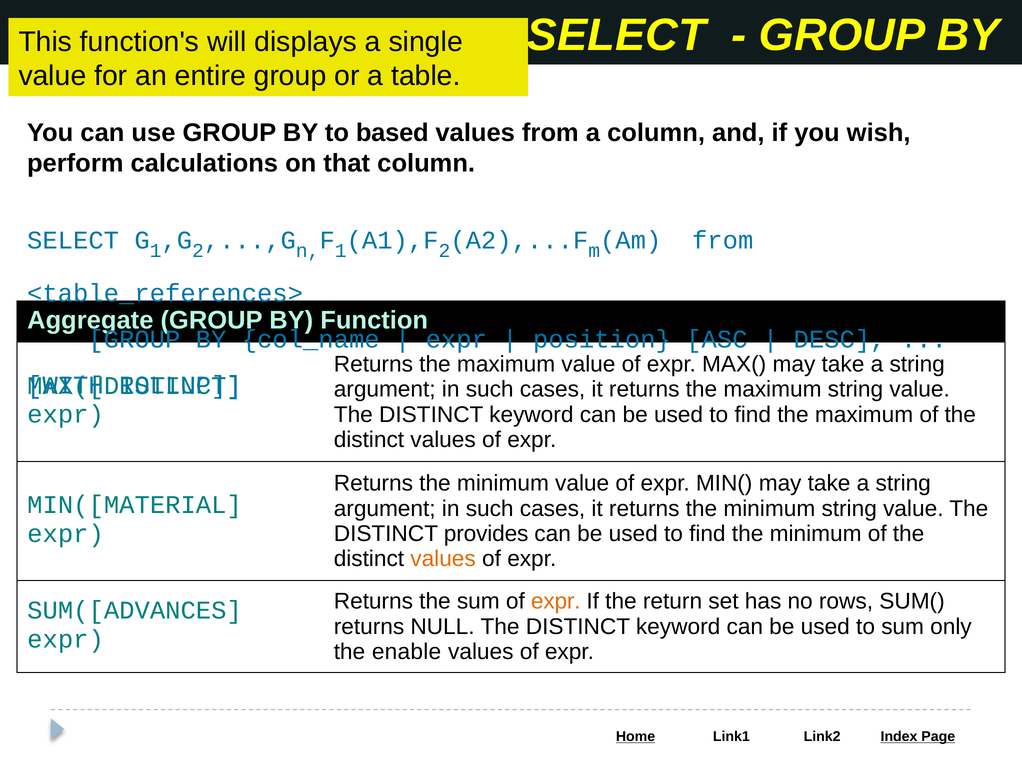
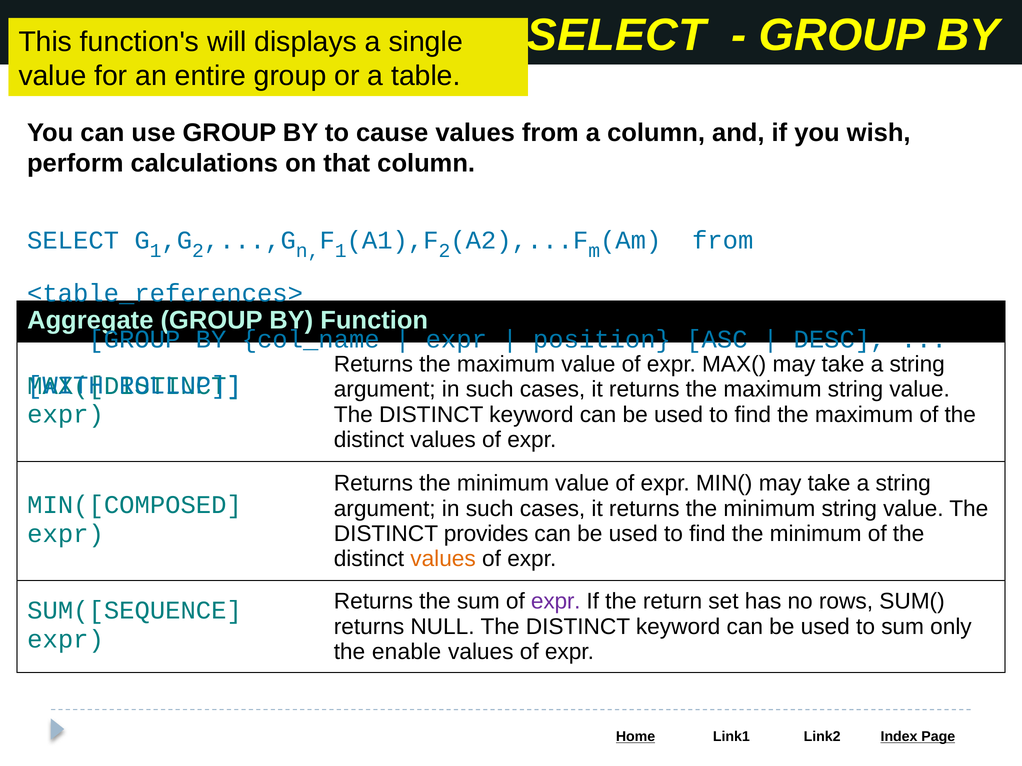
based: based -> cause (392, 133)
MIN([MATERIAL: MIN([MATERIAL -> MIN([COMPOSED (135, 505)
expr colour: orange -> purple (556, 602)
SUM([ADVANCES: SUM([ADVANCES -> SUM([SEQUENCE (135, 611)
